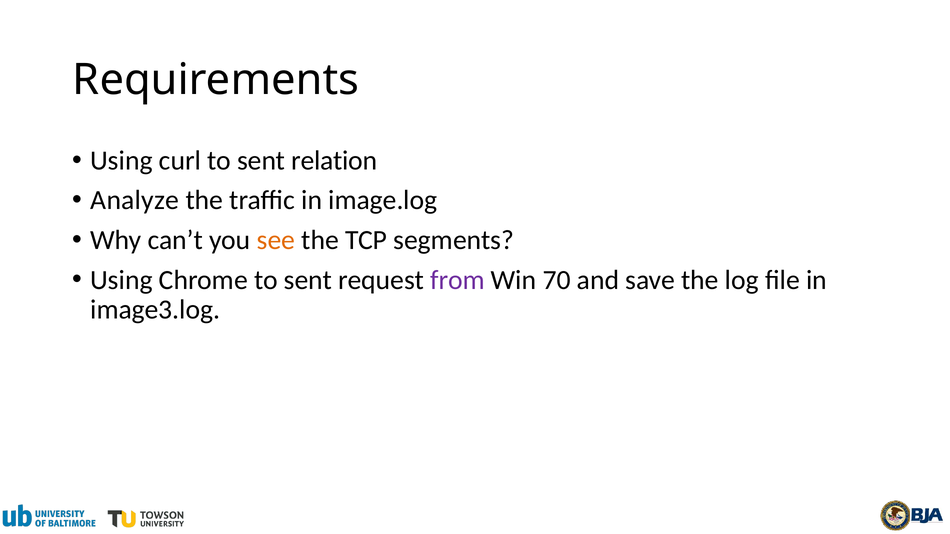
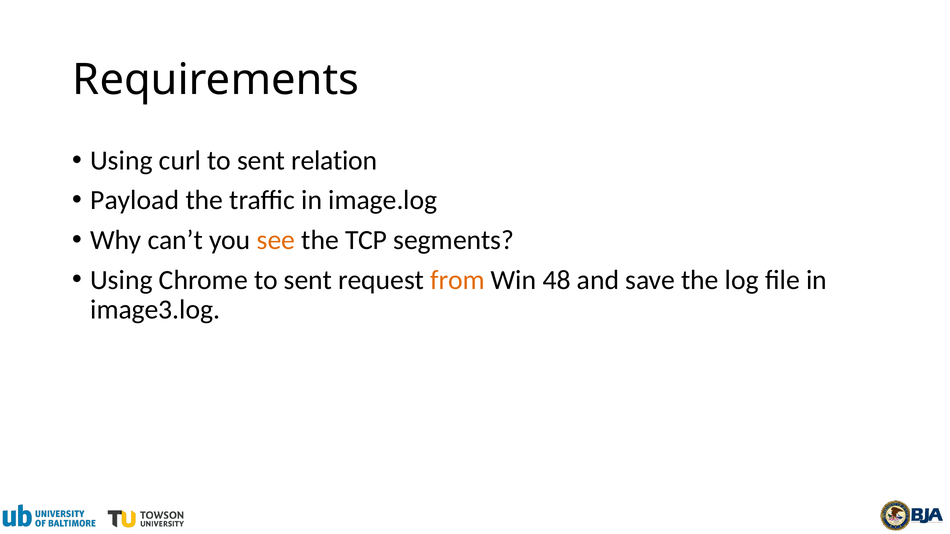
Analyze: Analyze -> Payload (135, 200)
from colour: purple -> orange (457, 280)
70: 70 -> 48 (557, 280)
